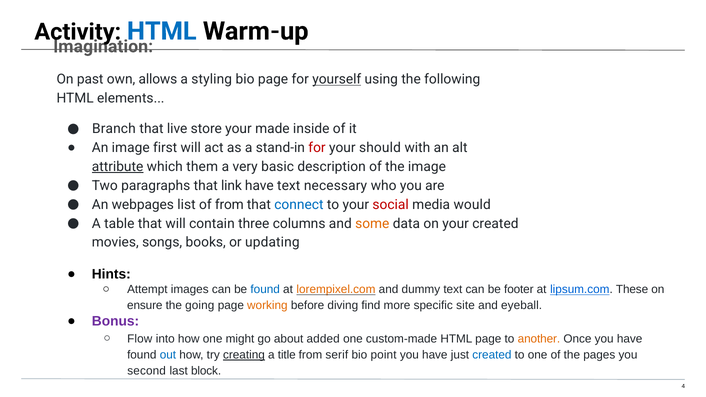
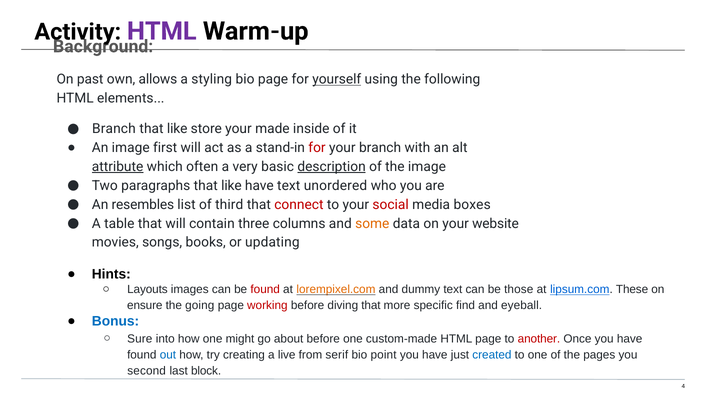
HTML colour: blue -> purple (162, 31)
Imagination: Imagination -> Background (103, 46)
live: live -> like (177, 129)
your should: should -> branch (380, 148)
them: them -> often (202, 167)
description underline: none -> present (332, 167)
paragraphs that link: link -> like (231, 186)
necessary: necessary -> unordered (335, 186)
webpages: webpages -> resembles (143, 205)
of from: from -> third (229, 205)
connect colour: blue -> red (299, 205)
would: would -> boxes (472, 205)
your created: created -> website (496, 224)
Attempt: Attempt -> Layouts (147, 290)
found colour: blue -> red (265, 290)
footer: footer -> those (519, 290)
working colour: orange -> red (267, 306)
diving find: find -> that (371, 306)
site: site -> find (466, 306)
Bonus colour: purple -> blue (115, 321)
Flow: Flow -> Sure (140, 339)
about added: added -> before (323, 339)
another colour: orange -> red (539, 339)
creating underline: present -> none (244, 355)
title: title -> live (287, 355)
